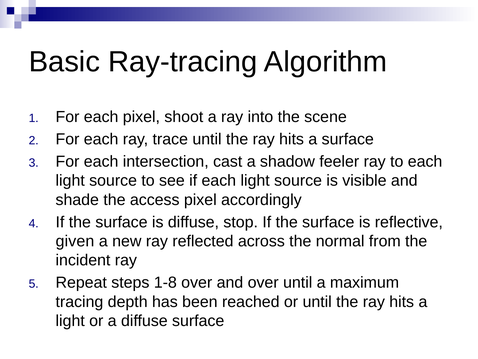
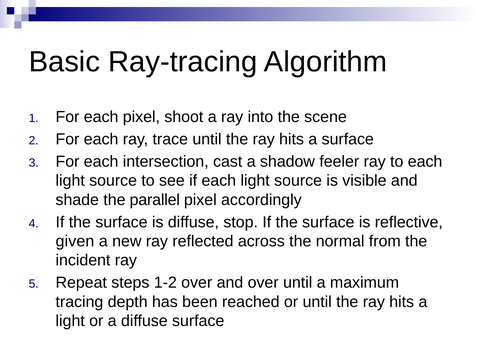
access: access -> parallel (155, 199)
1-8: 1-8 -> 1-2 (165, 282)
